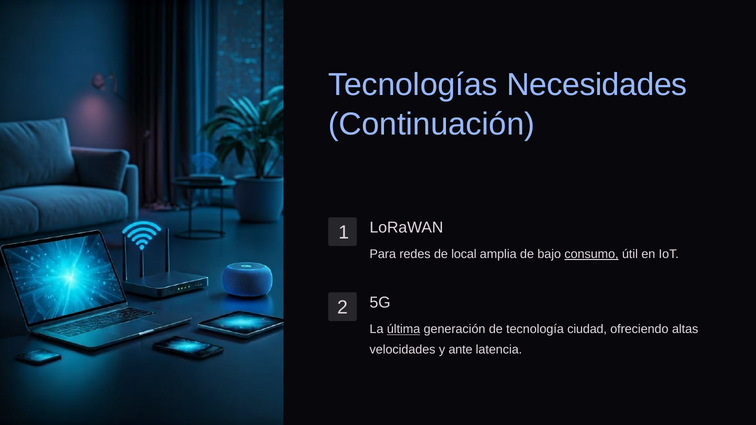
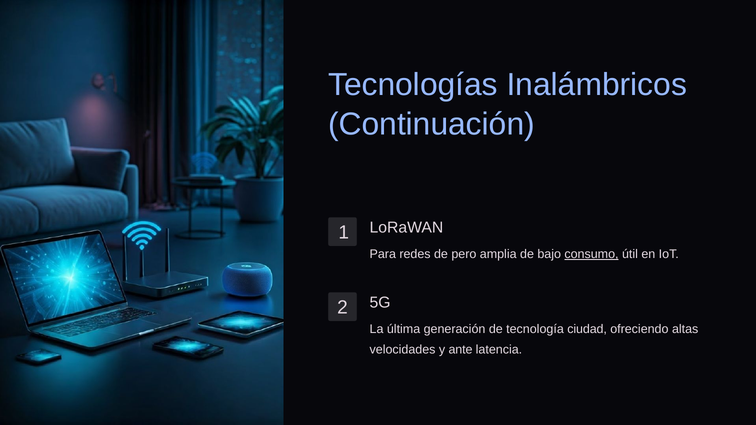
Necesidades: Necesidades -> Inalámbricos (597, 85)
local: local -> pero (464, 254)
última underline: present -> none (404, 329)
